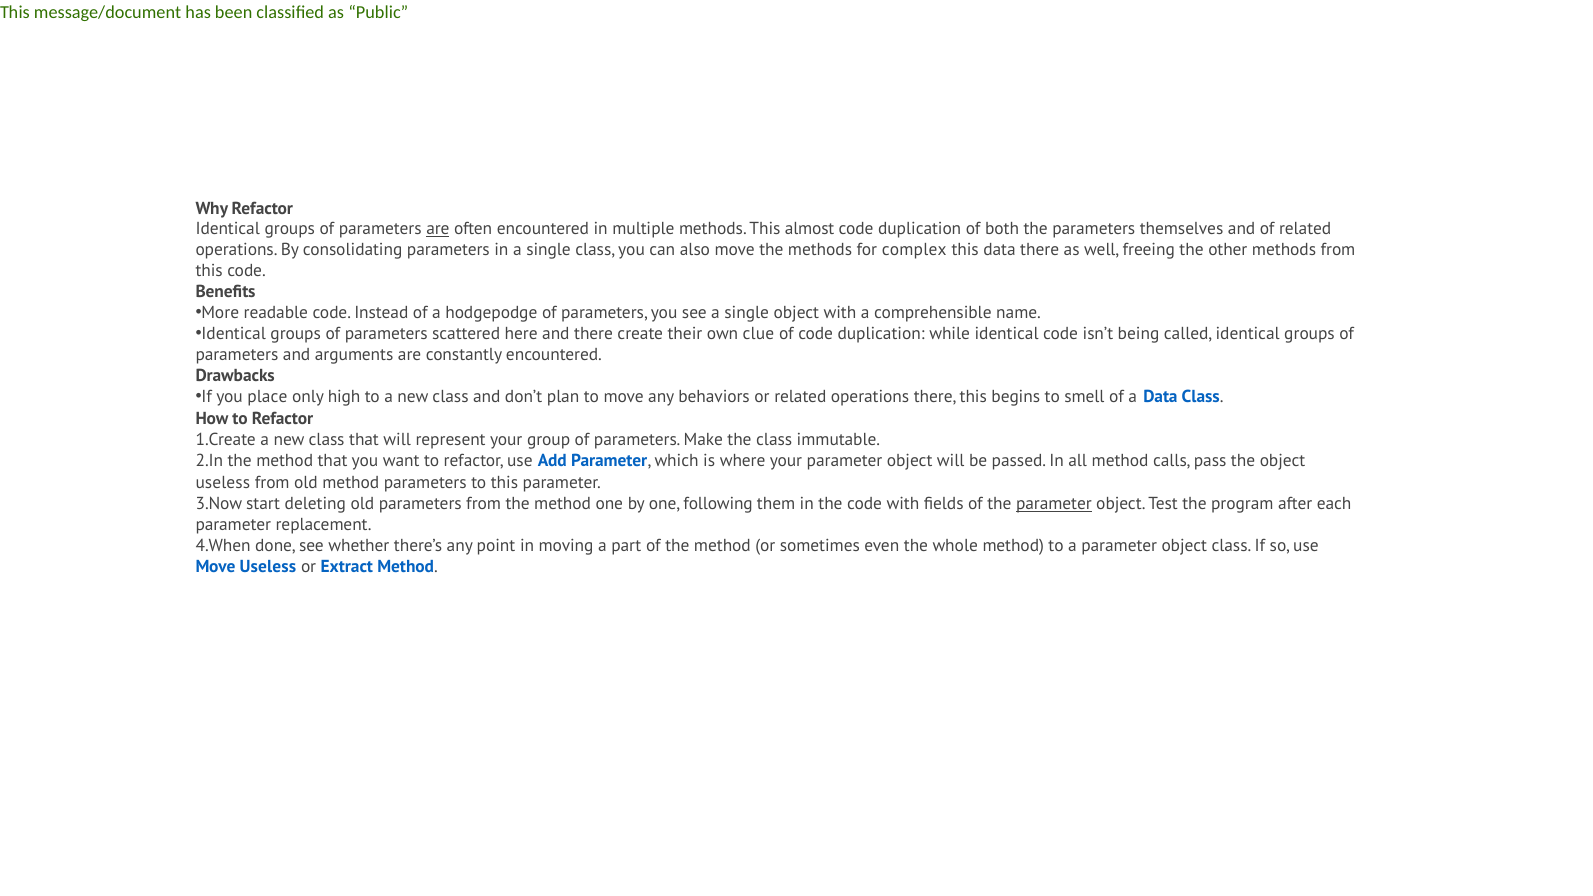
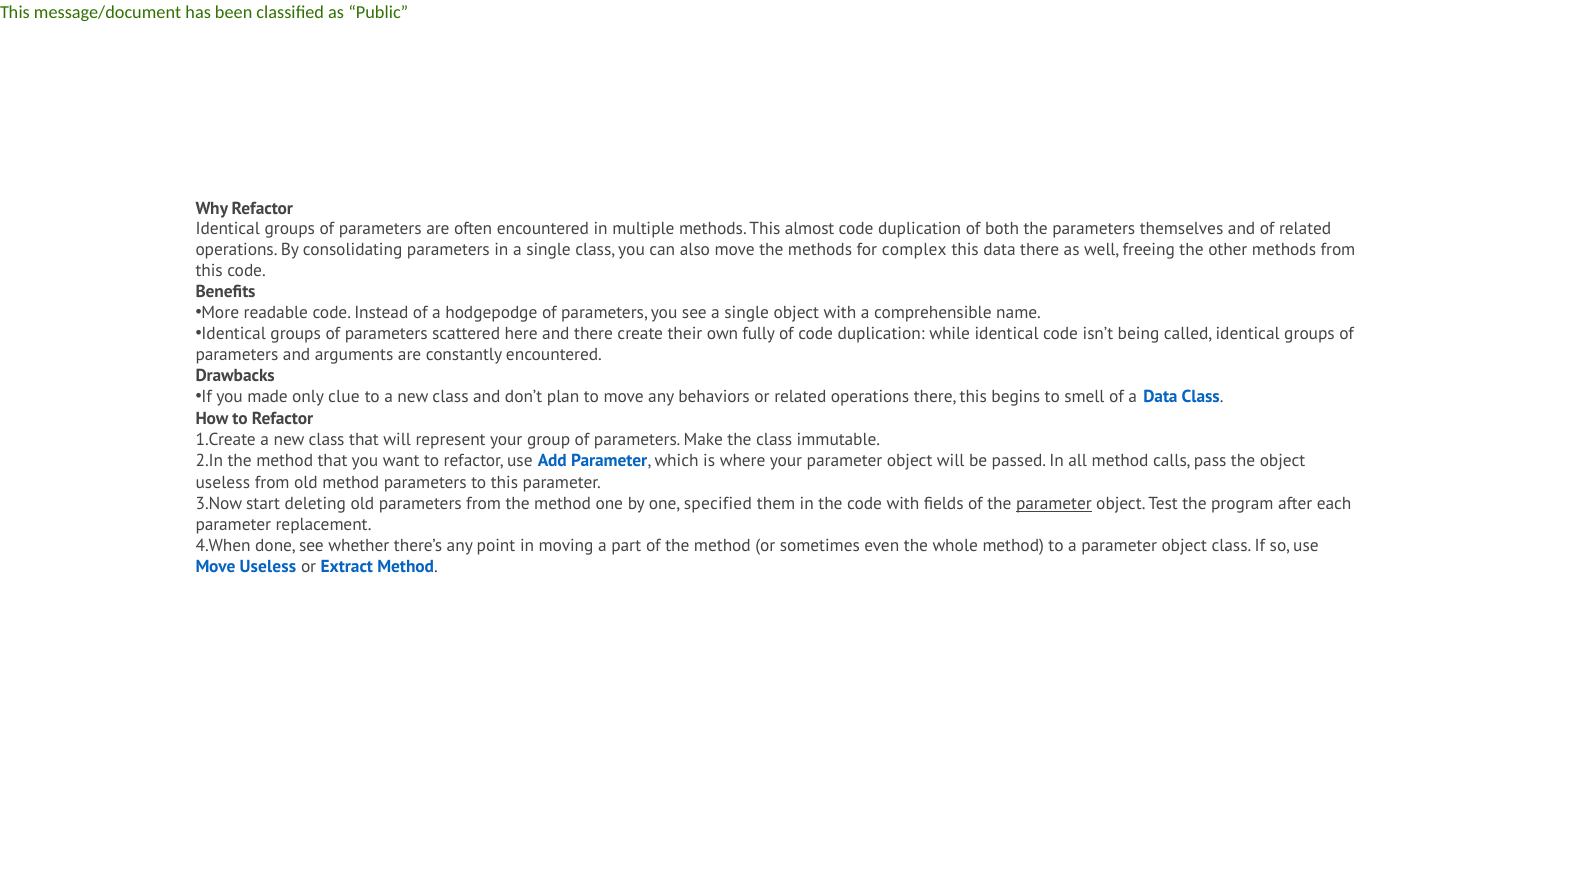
are underline: present -> none (438, 229)
clue: clue -> fully (759, 334)
place: place -> made (268, 396)
high: high -> clue (344, 396)
following: following -> specified (718, 504)
